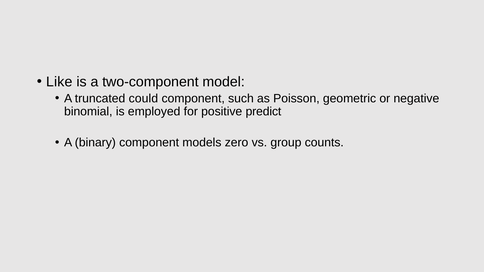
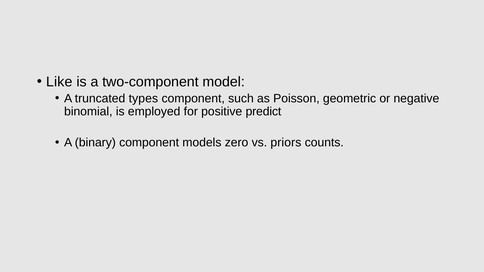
could: could -> types (143, 99)
group: group -> priors (286, 143)
